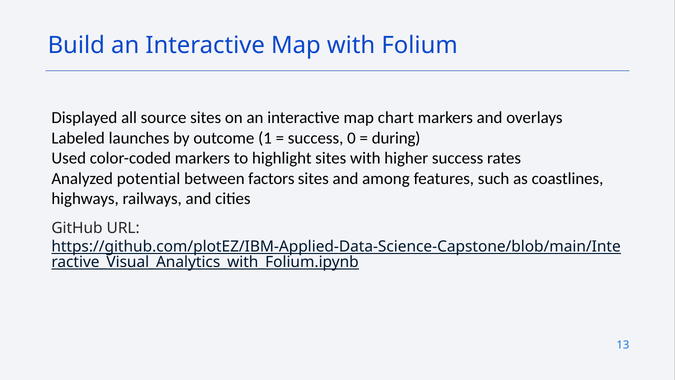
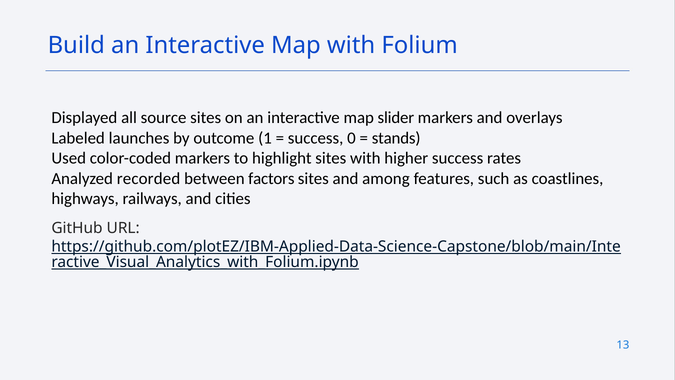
chart: chart -> slider (396, 118)
during: during -> stands (396, 138)
potential: potential -> recorded (149, 178)
